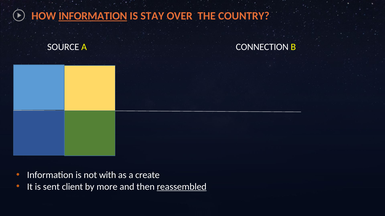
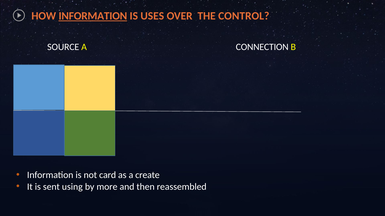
STAY: STAY -> USES (152, 16)
COUNTRY: COUNTRY -> CONTROL (244, 16)
with: with -> card (108, 176)
client: client -> using (72, 187)
reassembled underline: present -> none (182, 187)
